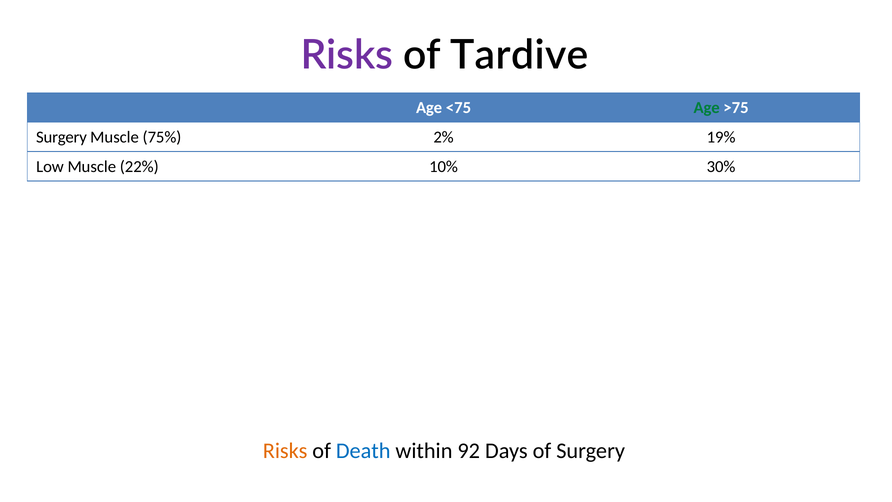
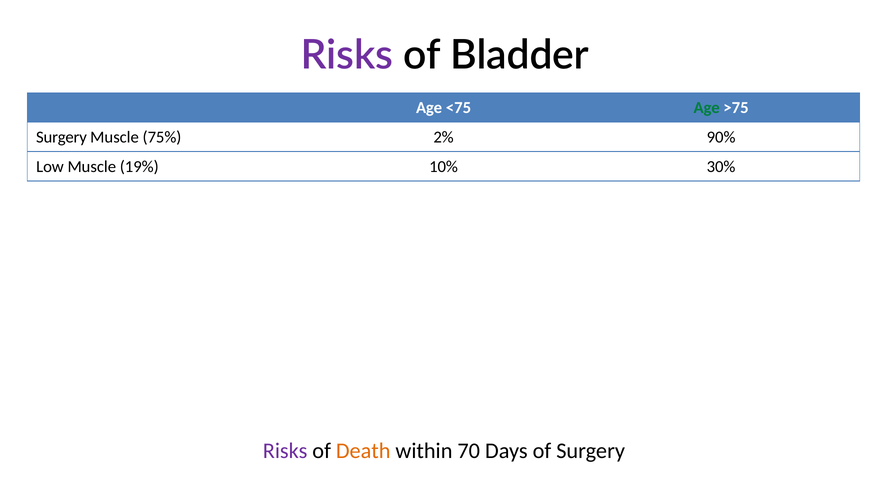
Tardive: Tardive -> Bladder (520, 55)
19%: 19% -> 90% (721, 137)
22%: 22% -> 19% (139, 166)
Risks colour: orange -> purple (285, 450)
Death colour: blue -> orange (363, 450)
92: 92 -> 70 (469, 450)
